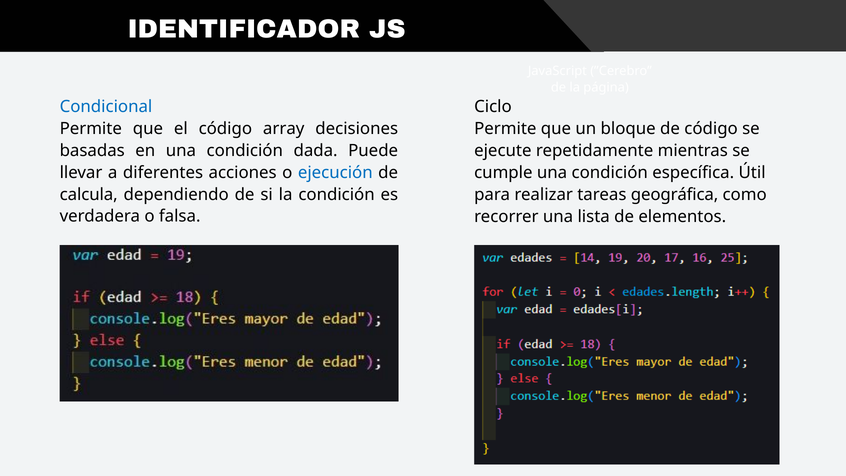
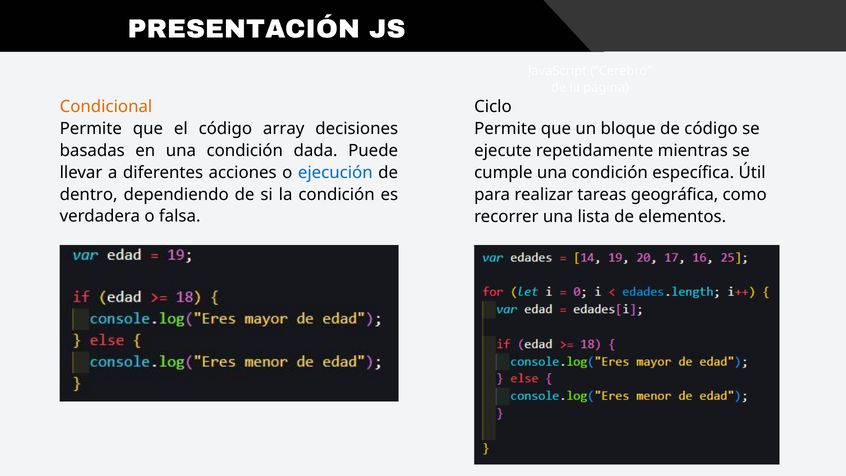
IDENTIFICADOR: IDENTIFICADOR -> PRESENTACIÓN (244, 29)
Condicional colour: blue -> orange (106, 107)
calcula: calcula -> dentro (89, 194)
